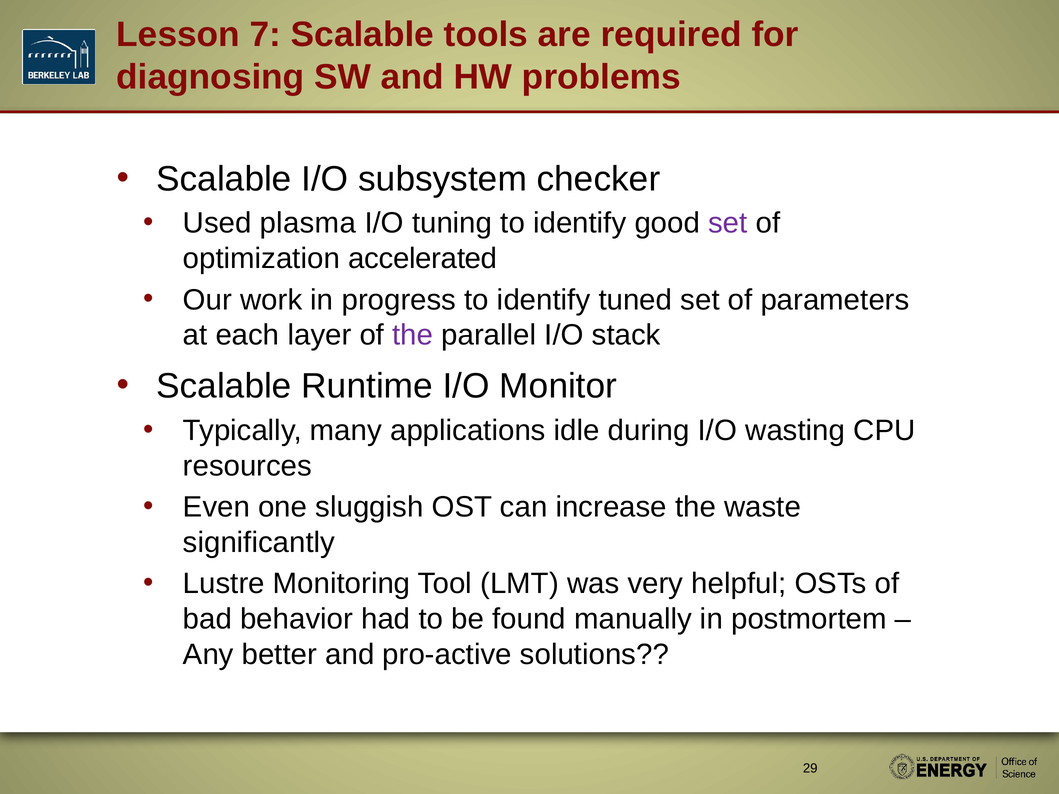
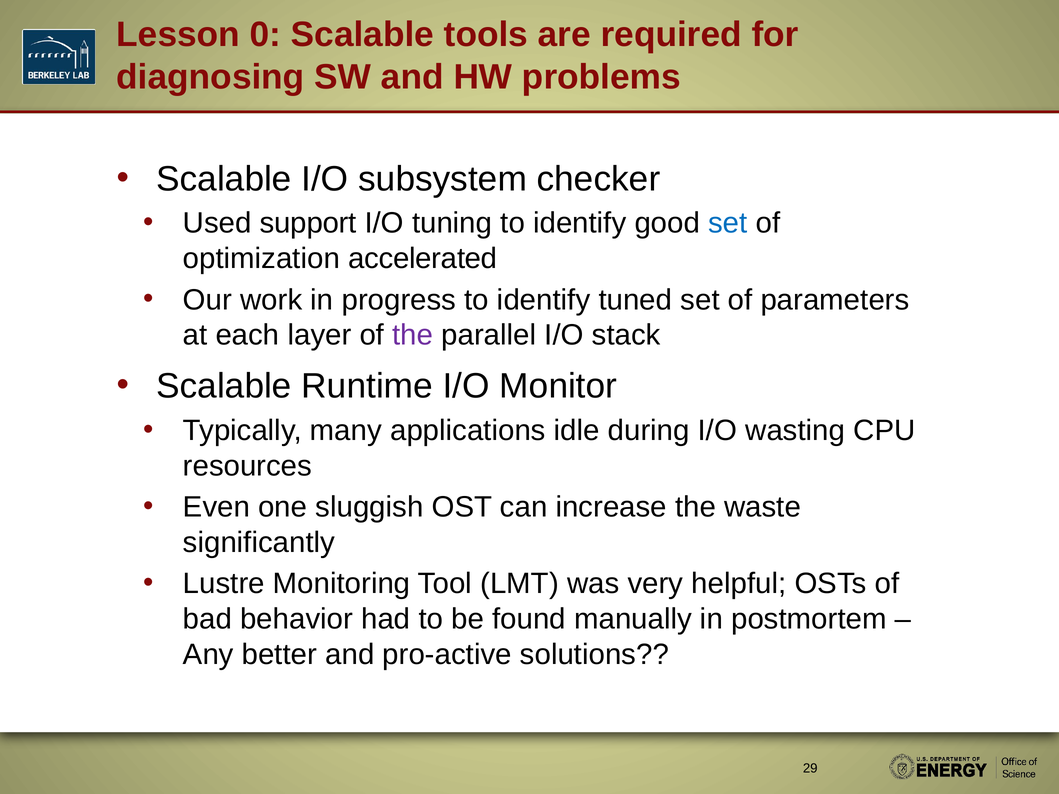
7: 7 -> 0 (265, 35)
plasma: plasma -> support (308, 223)
set colour: purple -> blue (728, 223)
